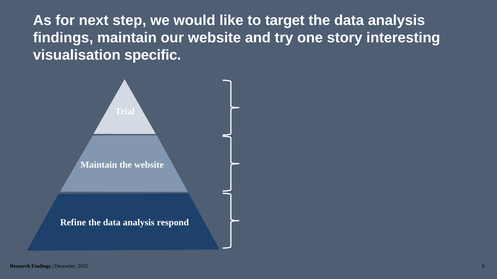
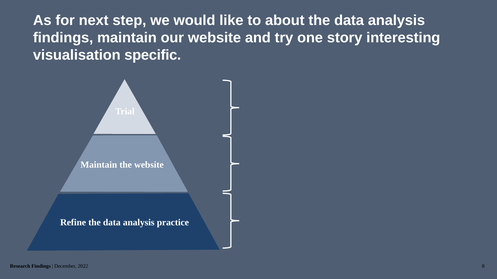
target: target -> about (285, 20)
respond: respond -> practice (173, 223)
